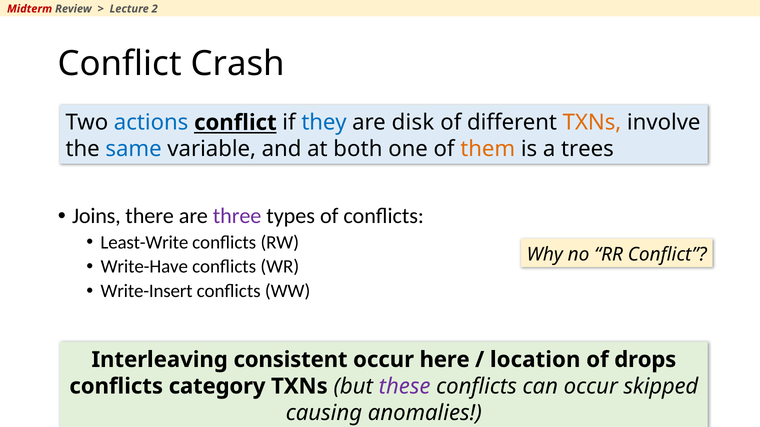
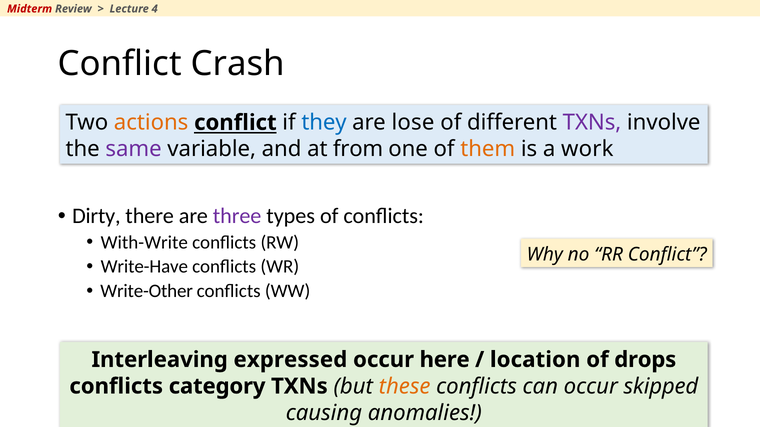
2: 2 -> 4 (155, 9)
actions colour: blue -> orange (151, 123)
disk: disk -> lose (413, 123)
TXNs colour: orange -> purple (592, 123)
same colour: blue -> purple (134, 149)
both: both -> from (358, 149)
trees: trees -> work (587, 149)
Joins: Joins -> Dirty (96, 216)
Least-Write: Least-Write -> With-Write (144, 243)
Write-Insert: Write-Insert -> Write-Other (147, 291)
consistent: consistent -> expressed (290, 360)
these colour: purple -> orange (405, 387)
